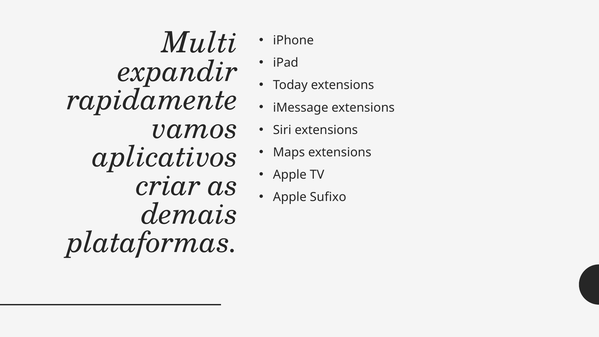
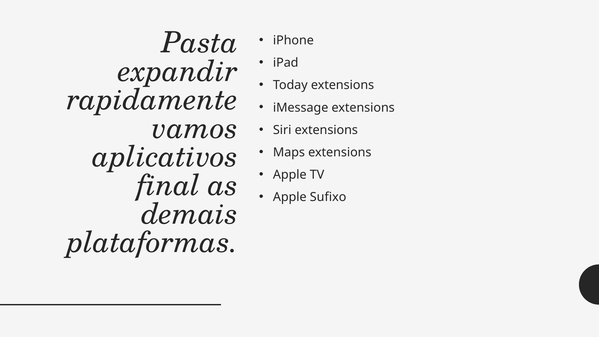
Multi: Multi -> Pasta (200, 43)
criar: criar -> final (168, 185)
